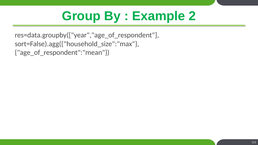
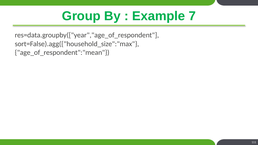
2: 2 -> 7 (192, 16)
